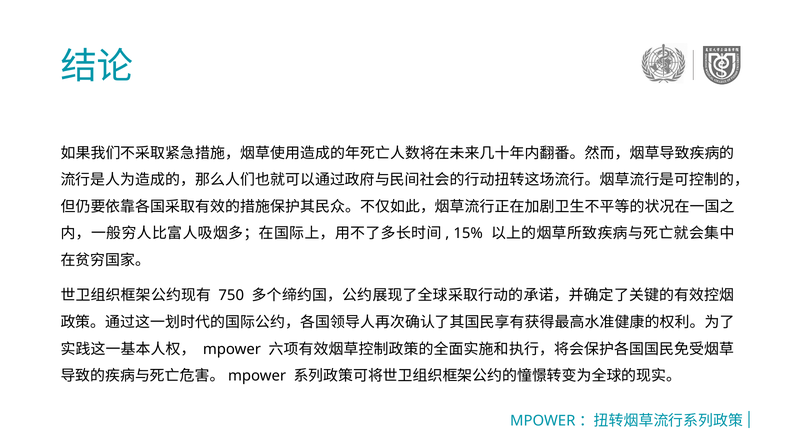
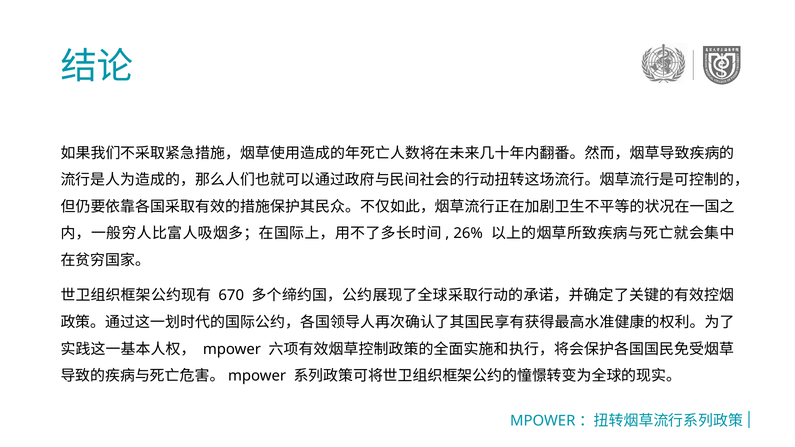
15%: 15% -> 26% (468, 234)
750: 750 -> 670 (231, 296)
